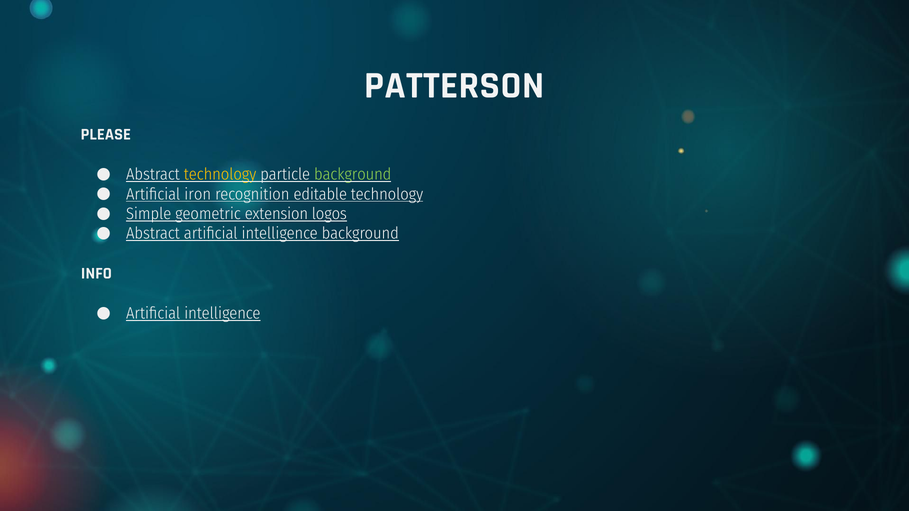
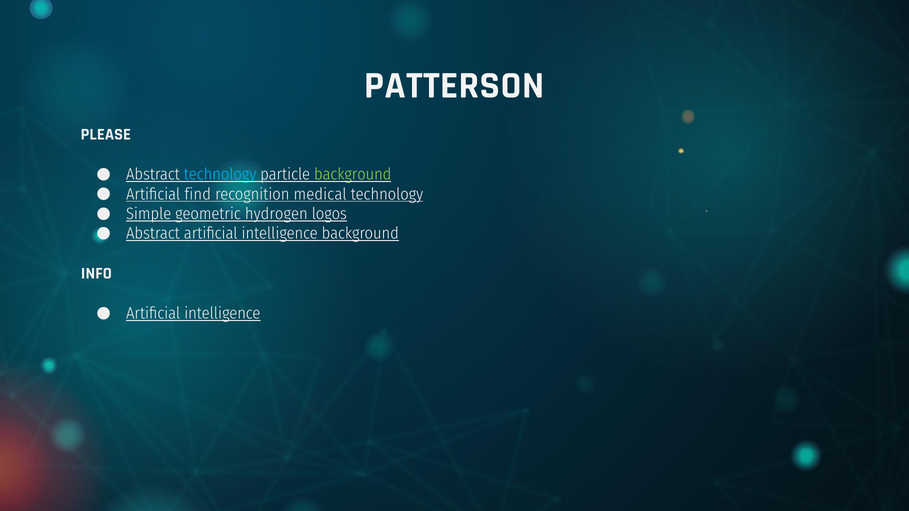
technology colour: yellow -> light blue (220, 175)
iron: iron -> find (198, 194)
editable: editable -> medical (320, 194)
extension: extension -> hydrogen (276, 214)
